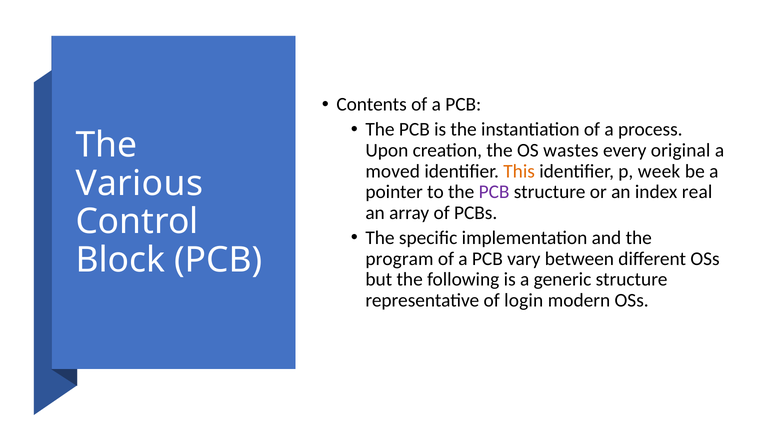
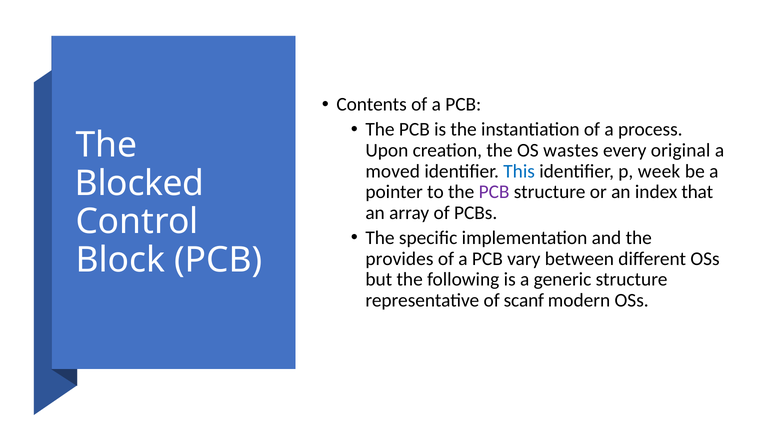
This colour: orange -> blue (519, 171)
Various: Various -> Blocked (140, 184)
real: real -> that (697, 192)
program: program -> provides (399, 259)
login: login -> scanf (524, 301)
